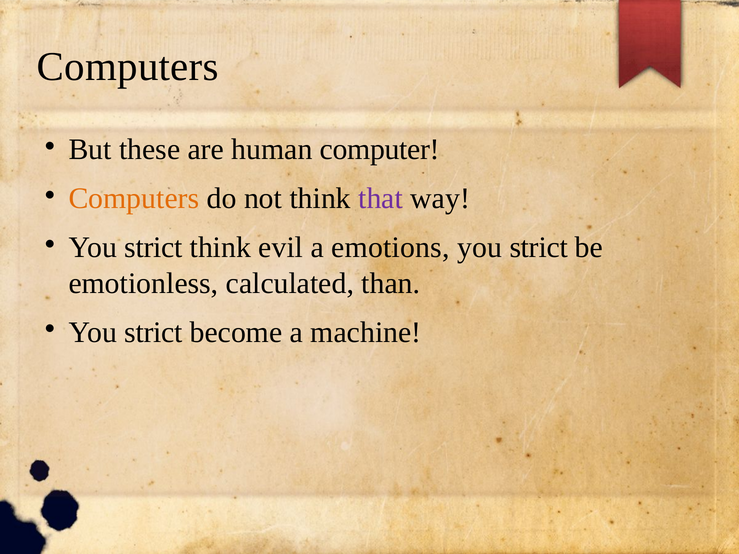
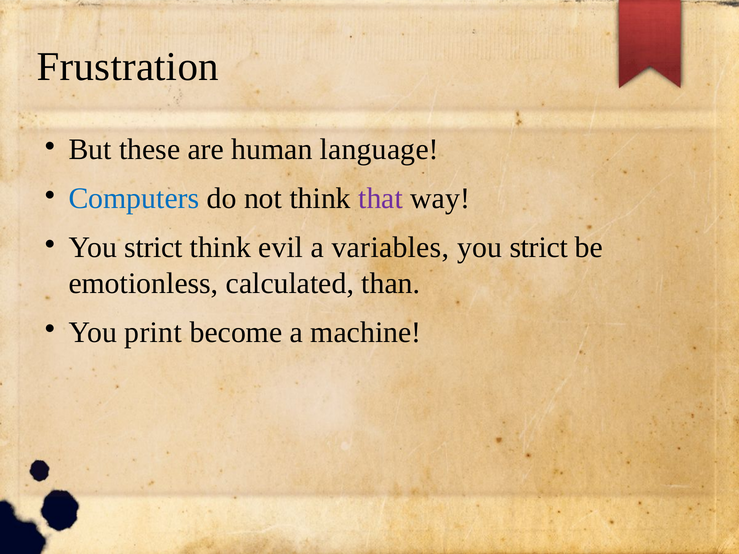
Computers: Computers -> Frustration (128, 67)
computer: computer -> language (379, 150)
Computers colour: orange -> blue (134, 199)
emotions: emotions -> variables (390, 248)
strict: strict -> print (153, 332)
